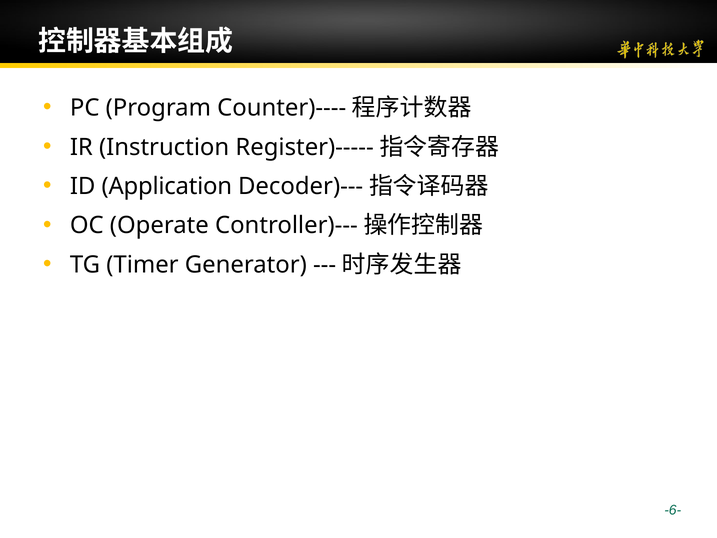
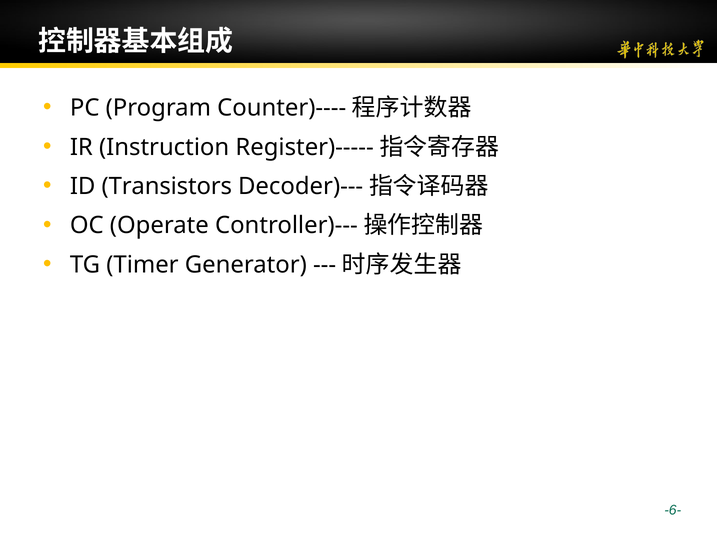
Application: Application -> Transistors (167, 186)
